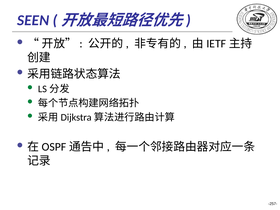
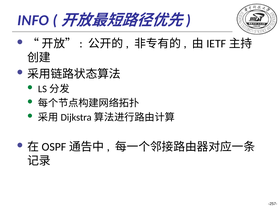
SEEN: SEEN -> INFO (33, 20)
